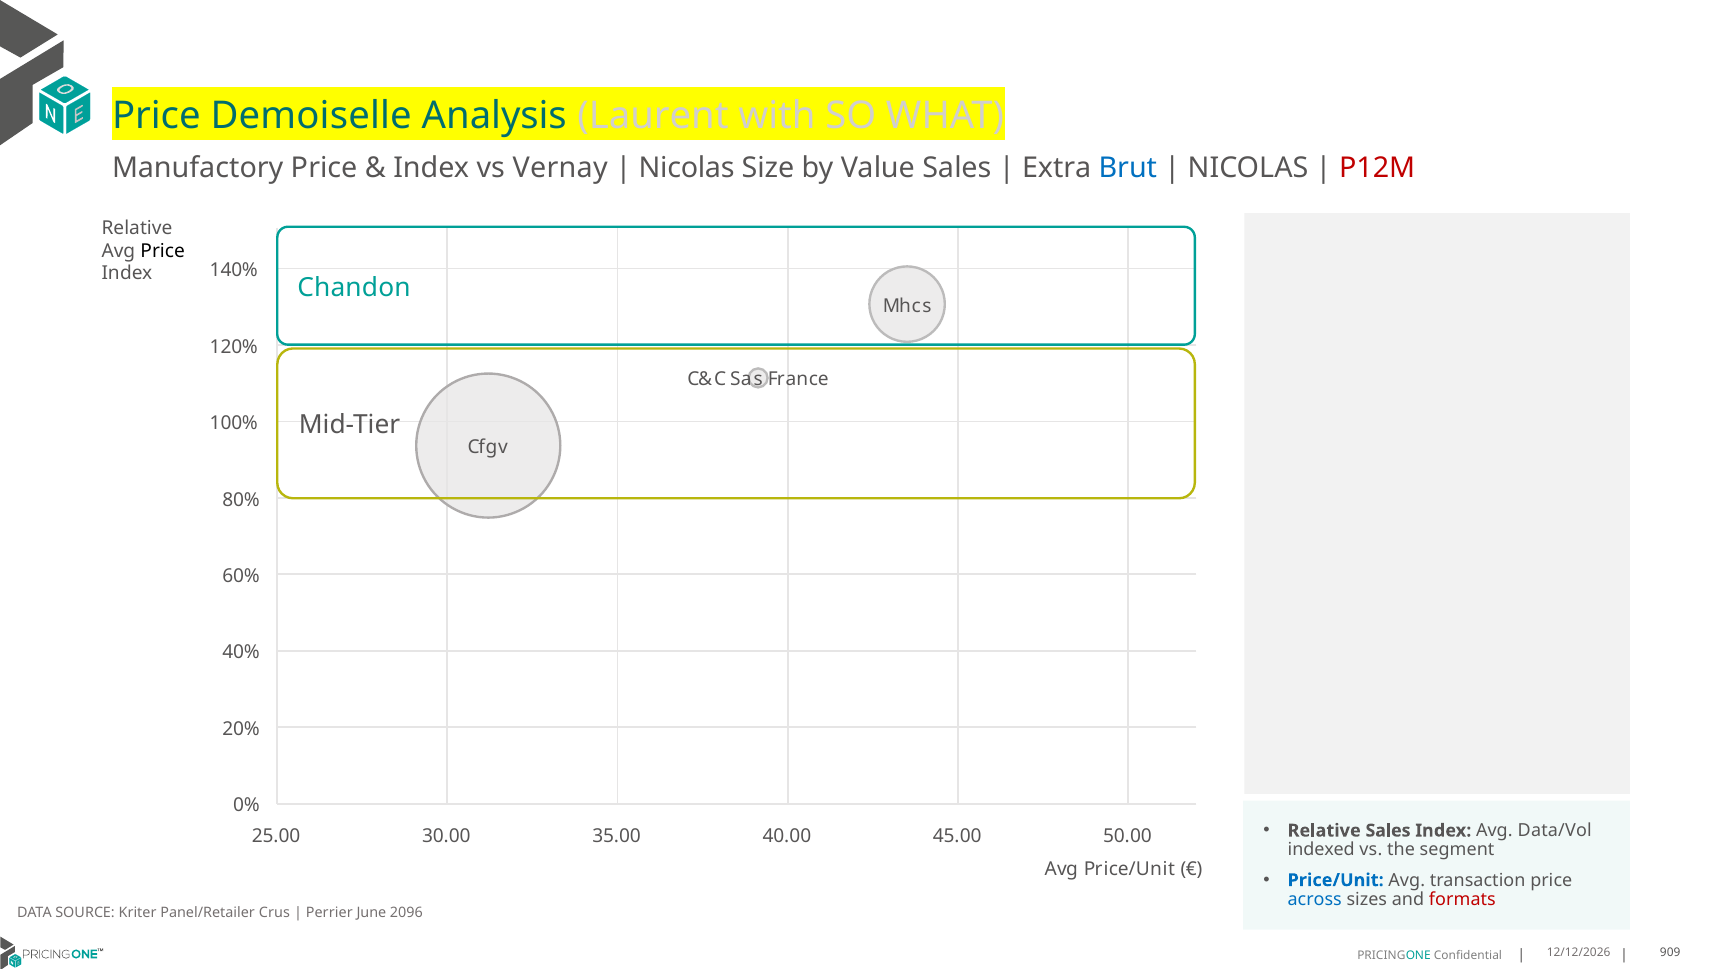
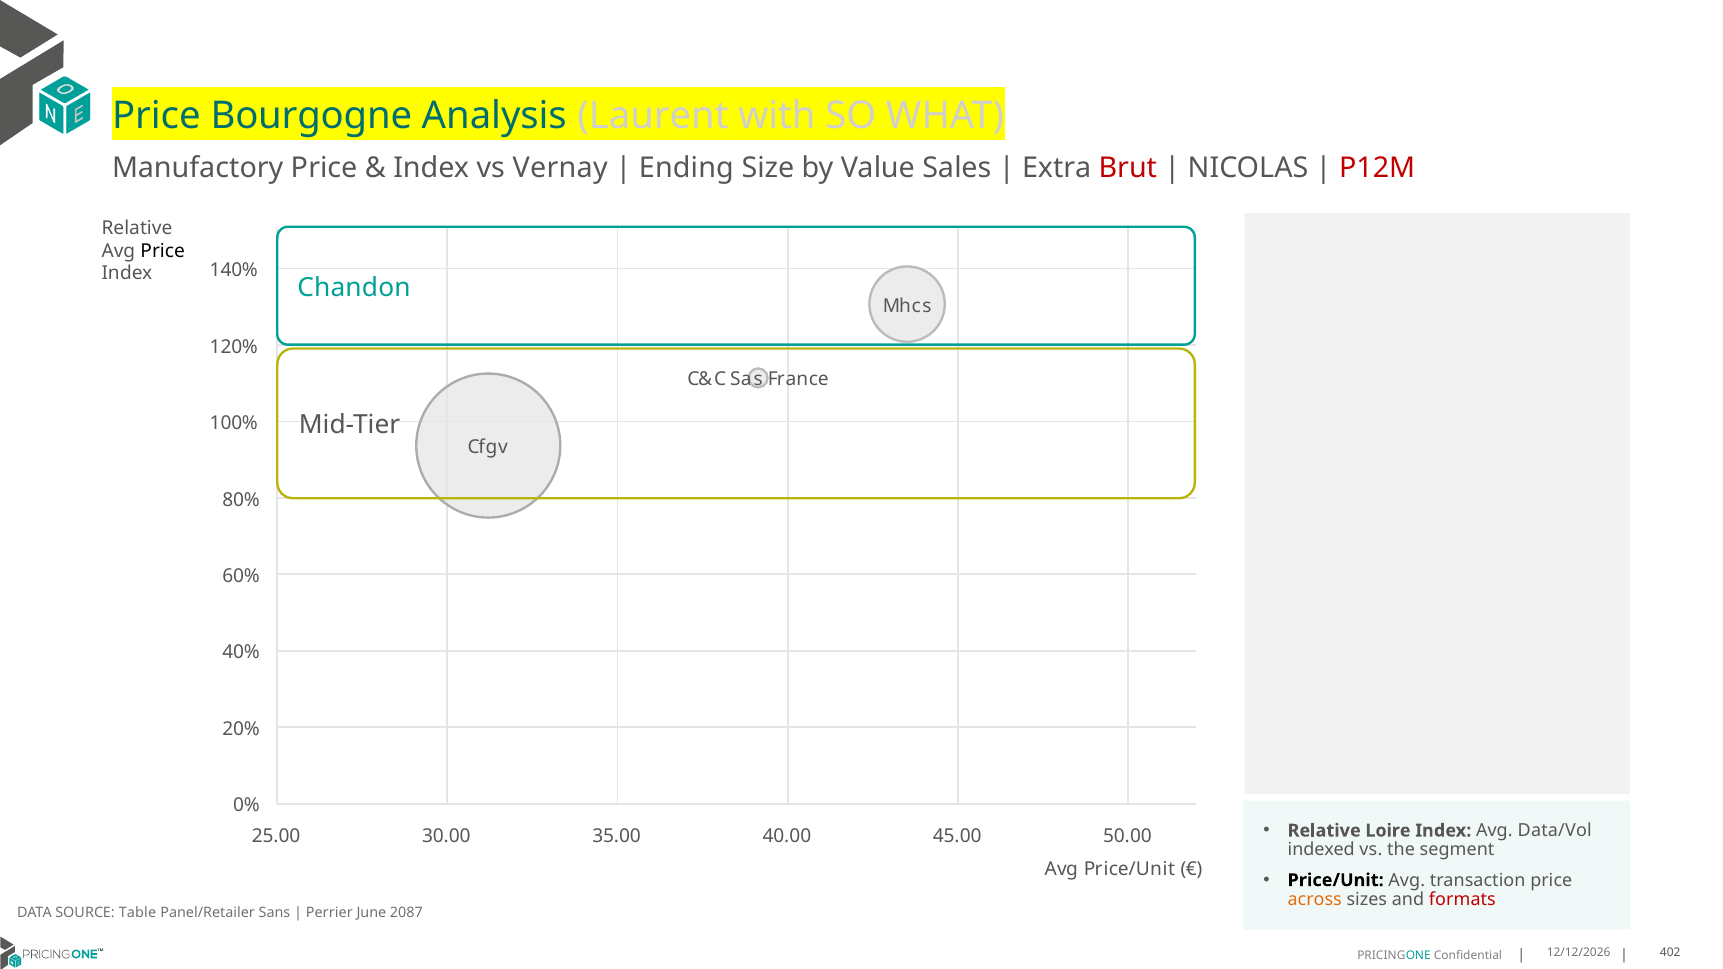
Demoiselle: Demoiselle -> Bourgogne (311, 116)
Nicolas: Nicolas -> Ending (686, 168)
Brut colour: blue -> red (1128, 168)
Relative Sales: Sales -> Loire (1388, 831)
Price/Unit colour: blue -> black (1336, 880)
across colour: blue -> orange (1315, 900)
Kriter: Kriter -> Table (138, 913)
Crus: Crus -> Sans (274, 913)
2096: 2096 -> 2087 (406, 913)
909: 909 -> 402 (1670, 953)
